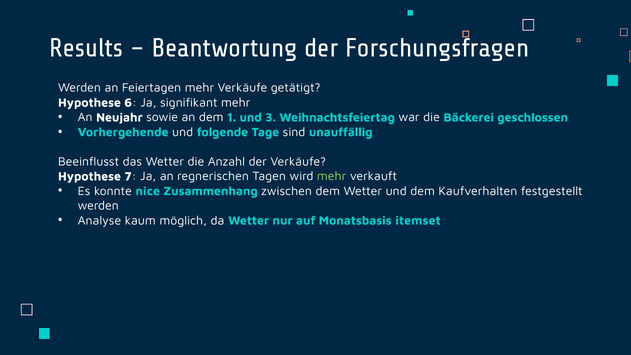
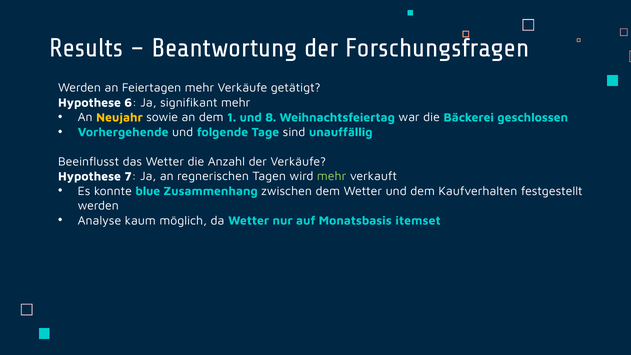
Neujahr colour: white -> yellow (119, 117)
3: 3 -> 8 (271, 117)
nice: nice -> blue (148, 191)
